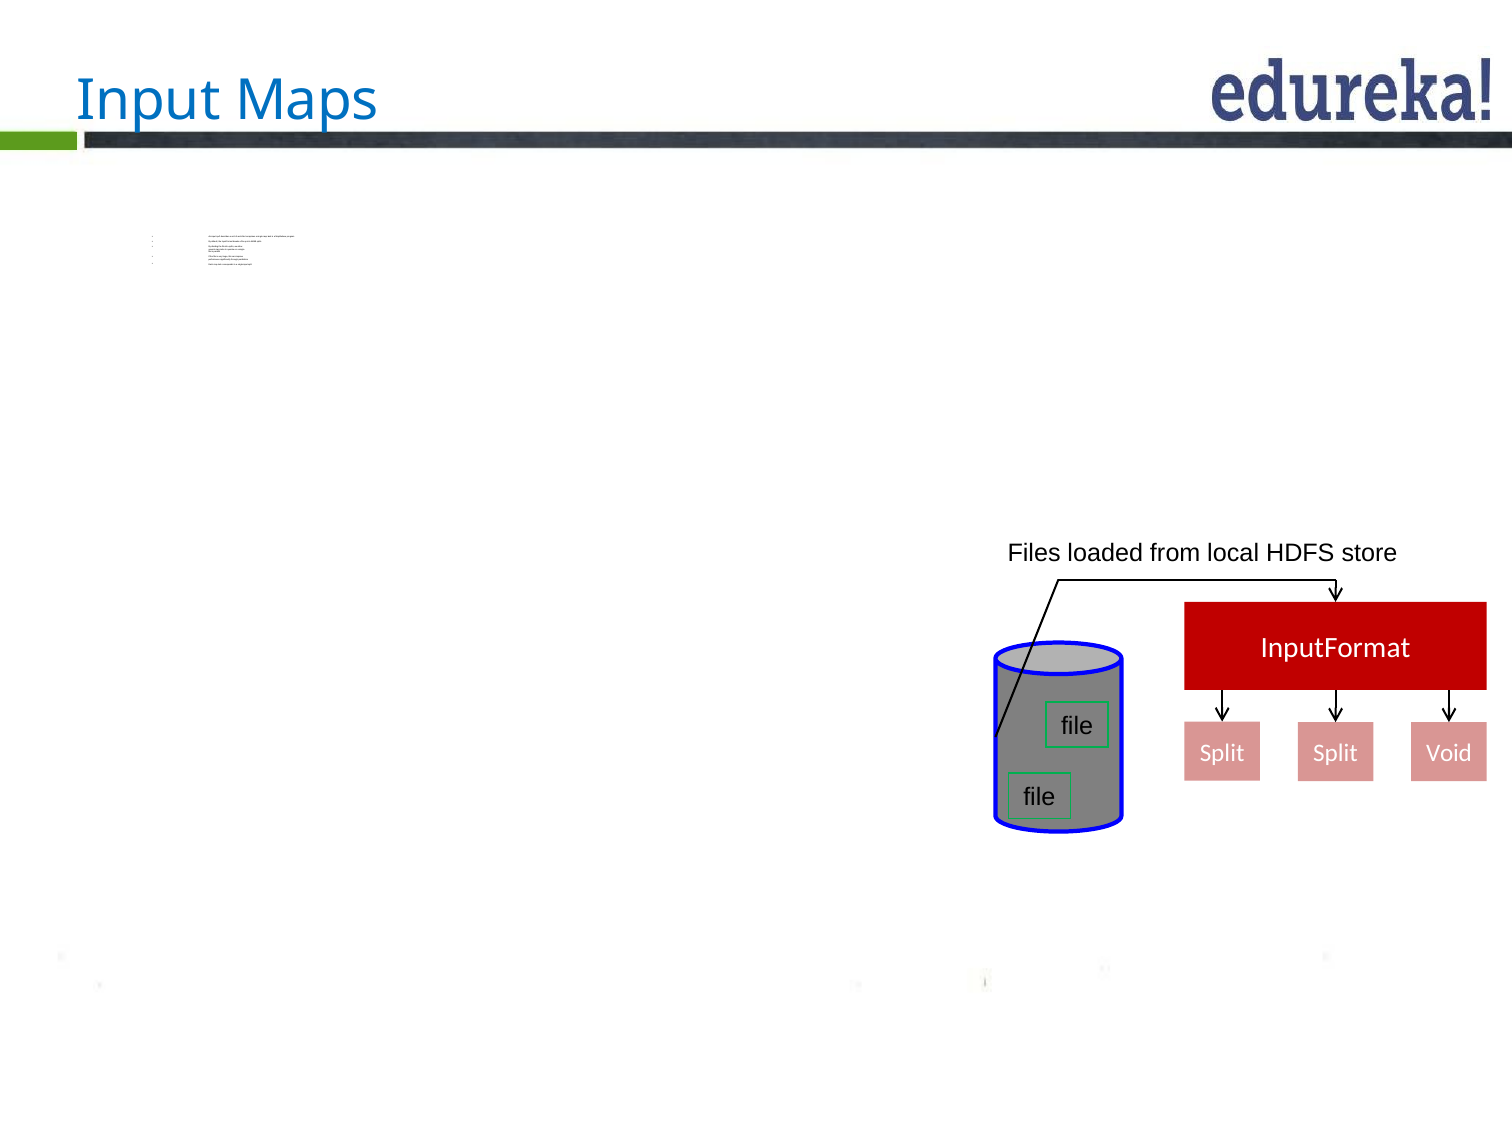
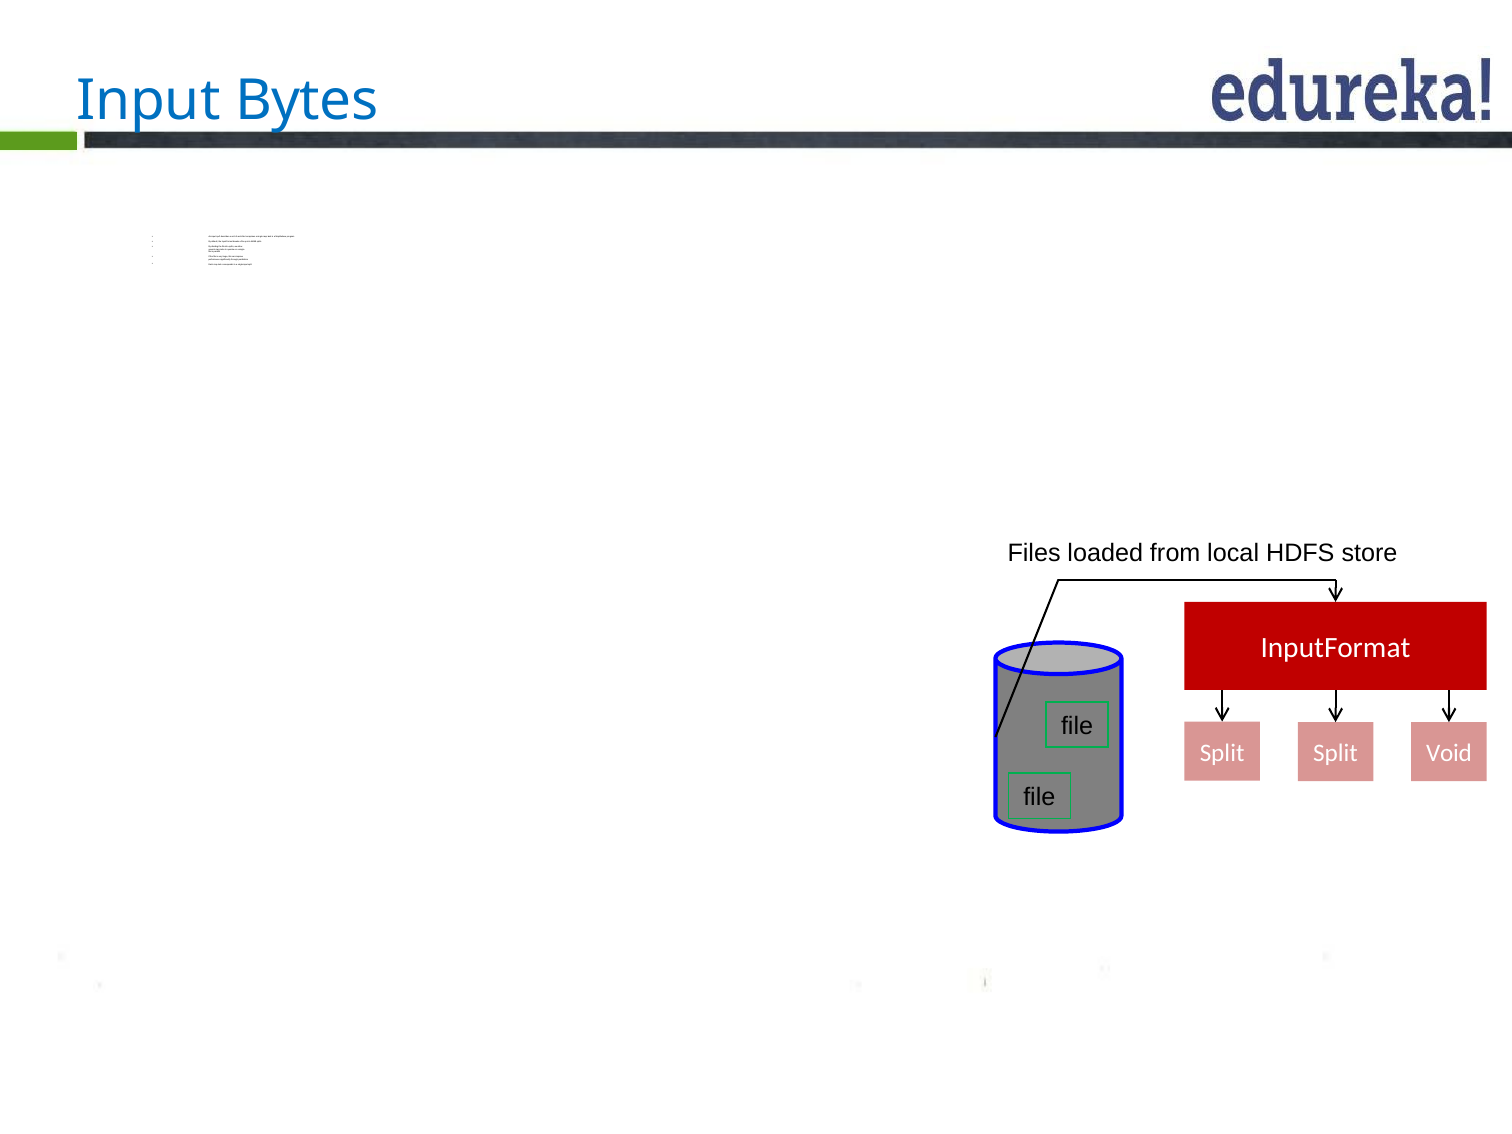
Maps: Maps -> Bytes (307, 101)
